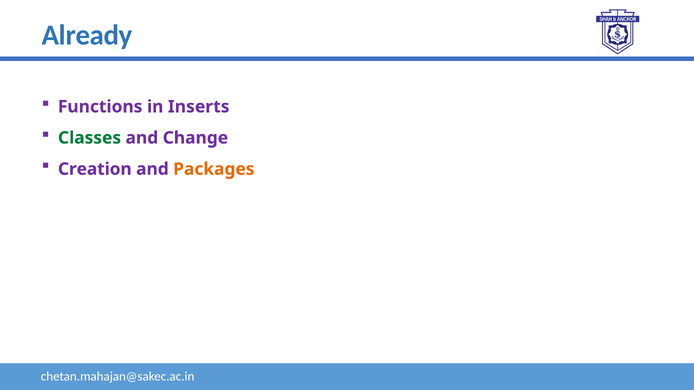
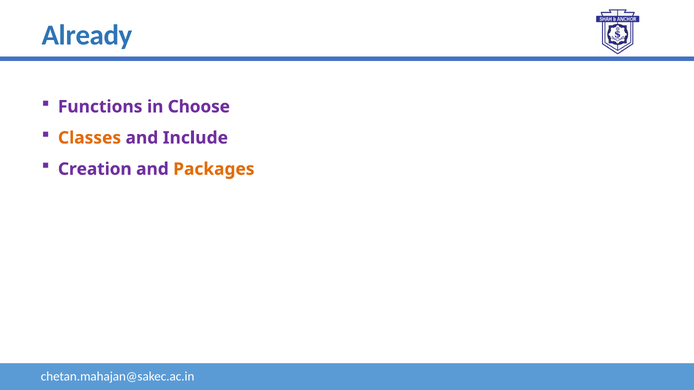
Inserts: Inserts -> Choose (199, 107)
Classes colour: green -> orange (90, 138)
Change: Change -> Include (195, 138)
